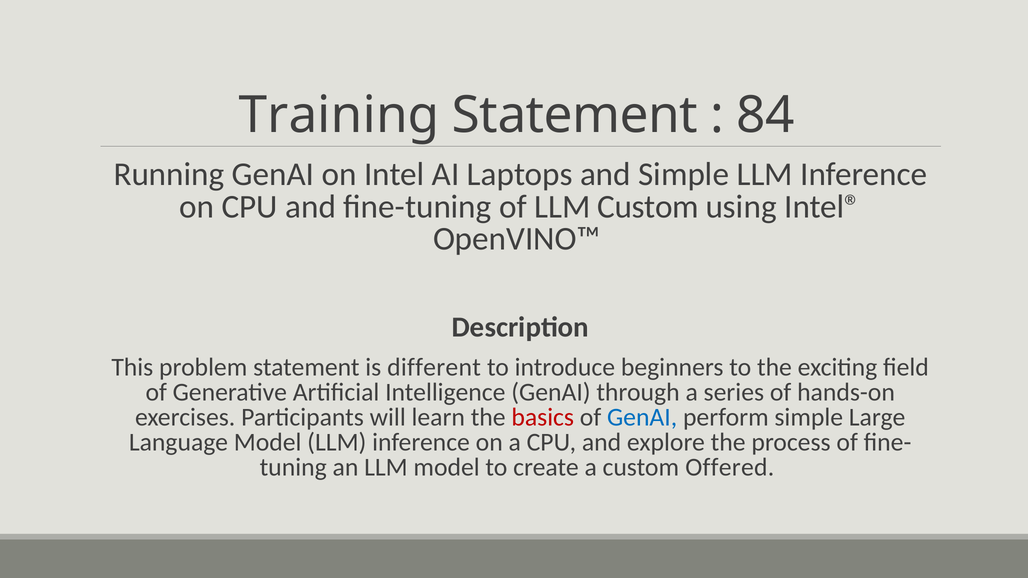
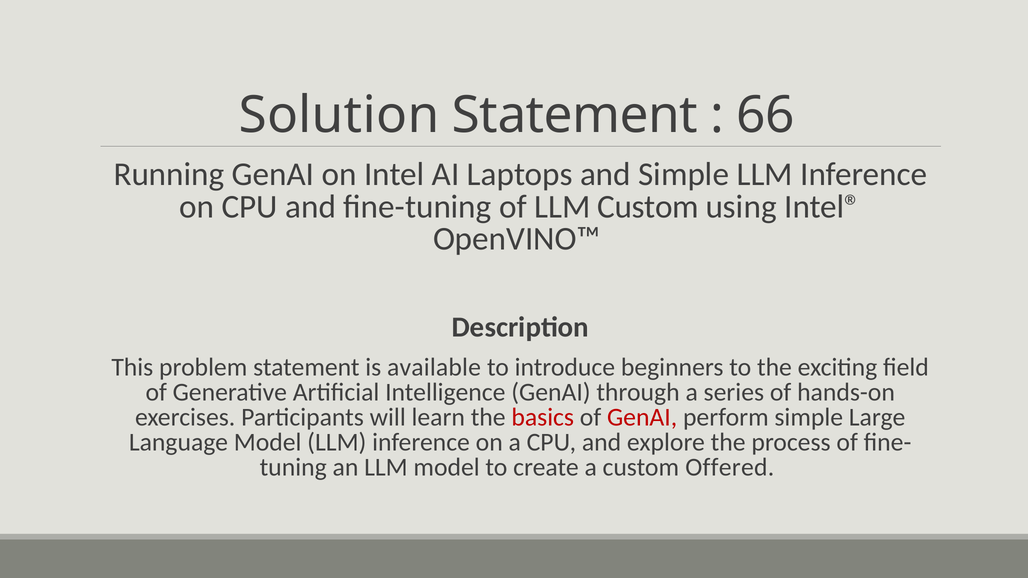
Training: Training -> Solution (339, 115)
84: 84 -> 66 (766, 115)
different: different -> available (434, 368)
GenAI colour: blue -> red (642, 418)
